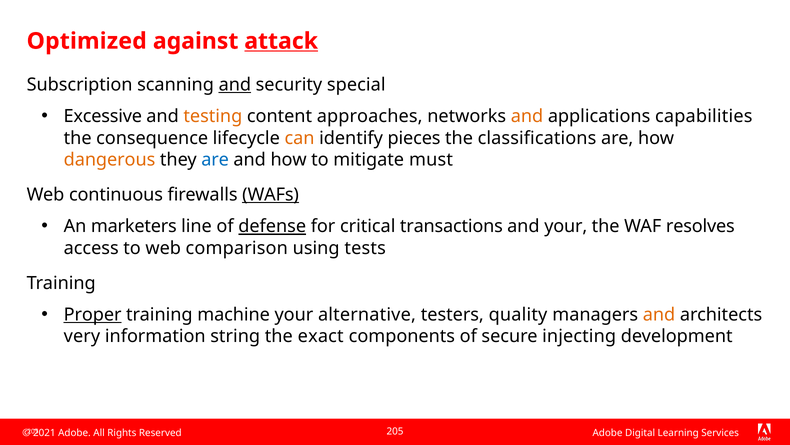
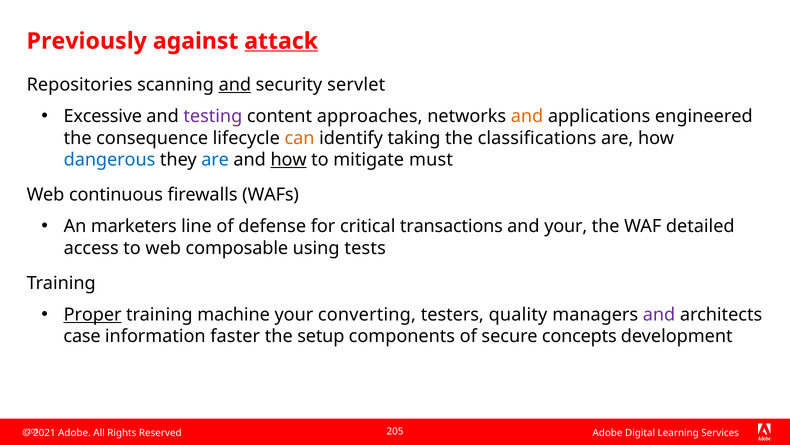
Optimized: Optimized -> Previously (87, 41)
Subscription: Subscription -> Repositories (80, 85)
special: special -> servlet (356, 85)
testing colour: orange -> purple (213, 116)
capabilities: capabilities -> engineered (704, 116)
pieces: pieces -> taking (414, 138)
dangerous colour: orange -> blue (110, 160)
how underline: none -> present (289, 160)
WAFs underline: present -> none (271, 195)
defense underline: present -> none (272, 226)
resolves: resolves -> detailed (700, 226)
comparison: comparison -> composable (237, 248)
alternative: alternative -> converting (367, 314)
and colour: orange -> purple (659, 314)
very: very -> case (82, 336)
string: string -> faster (235, 336)
exact: exact -> setup (321, 336)
injecting: injecting -> concepts (579, 336)
